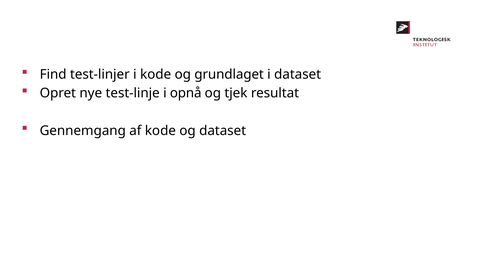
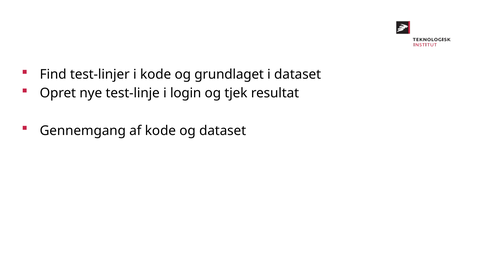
opnå: opnå -> login (186, 93)
